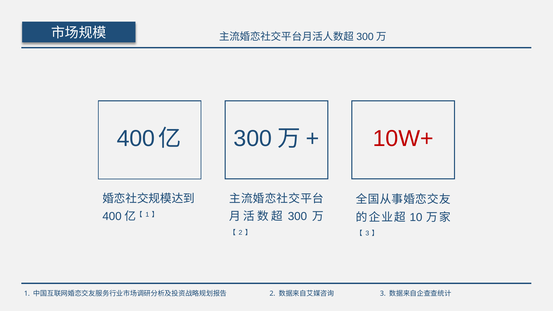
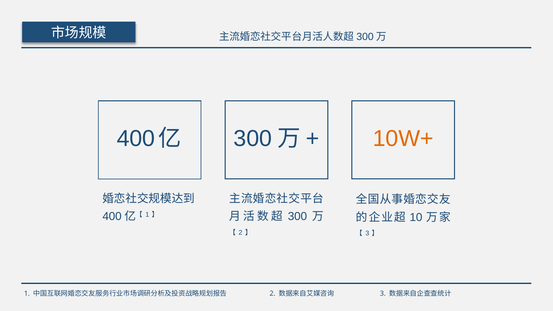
10W+ colour: red -> orange (403, 139)
